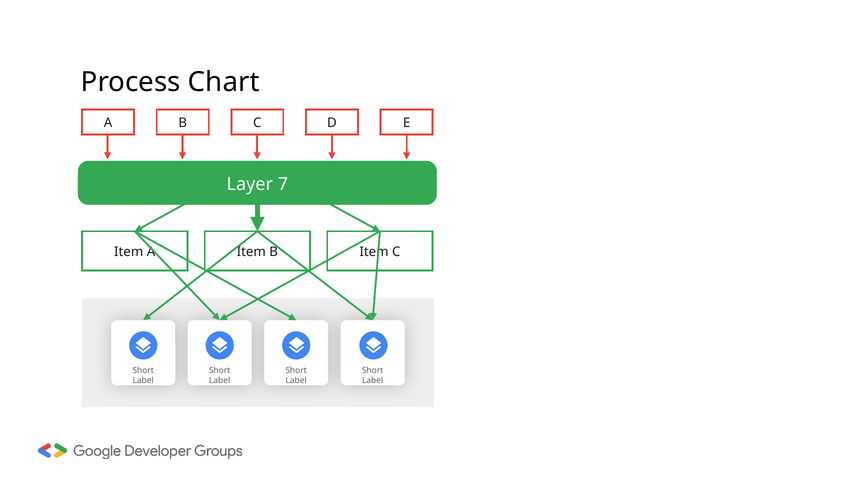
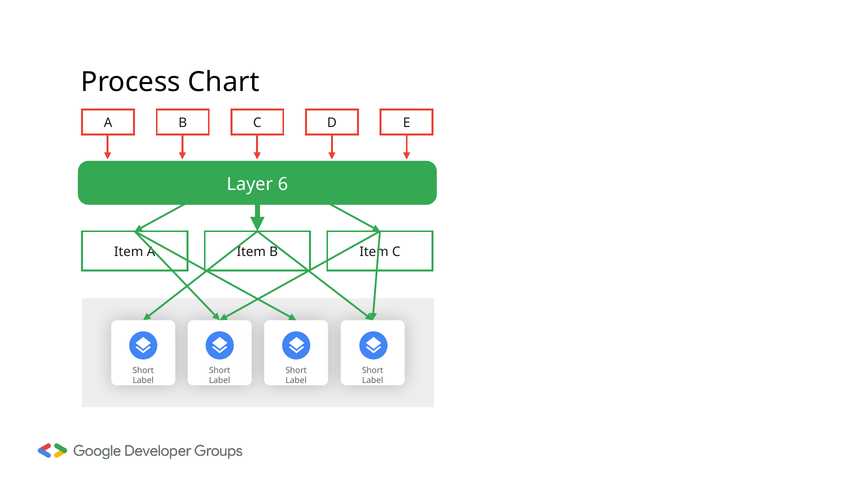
7: 7 -> 6 (283, 184)
